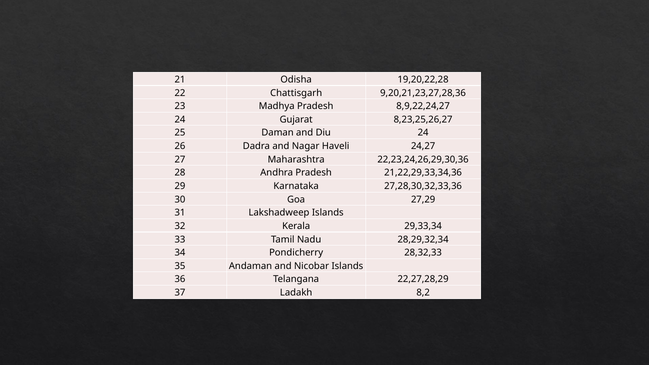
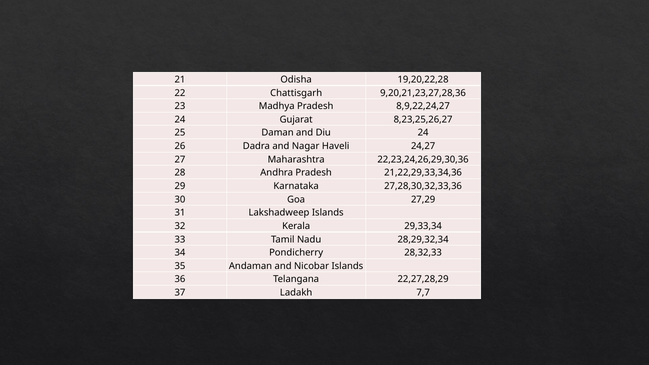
8,2: 8,2 -> 7,7 (423, 293)
